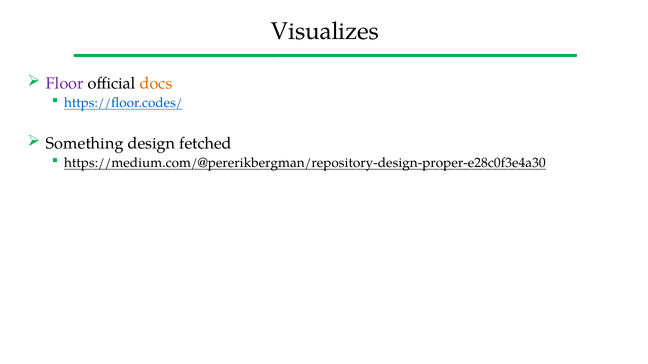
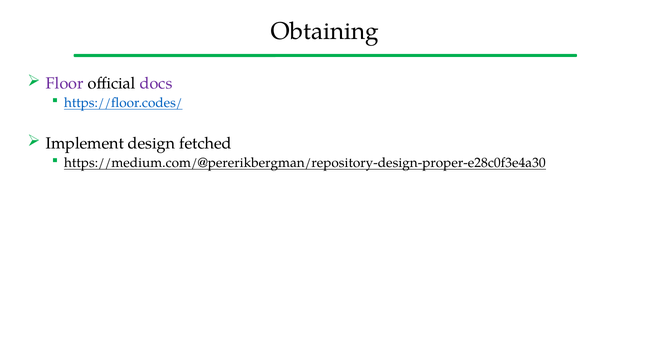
Visualizes: Visualizes -> Obtaining (325, 31)
docs colour: orange -> purple (156, 83)
Something: Something -> Implement (85, 144)
